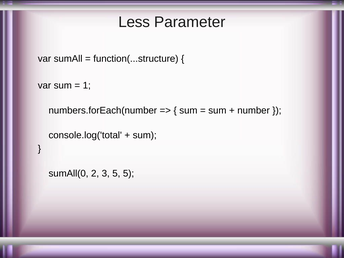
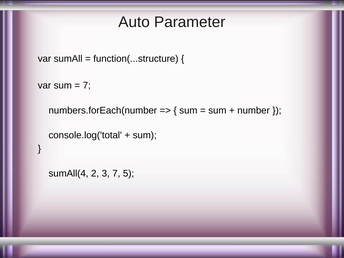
Less: Less -> Auto (134, 22)
1: 1 -> 7 (87, 86)
sumAll(0: sumAll(0 -> sumAll(4 (69, 173)
3 5: 5 -> 7 (116, 173)
